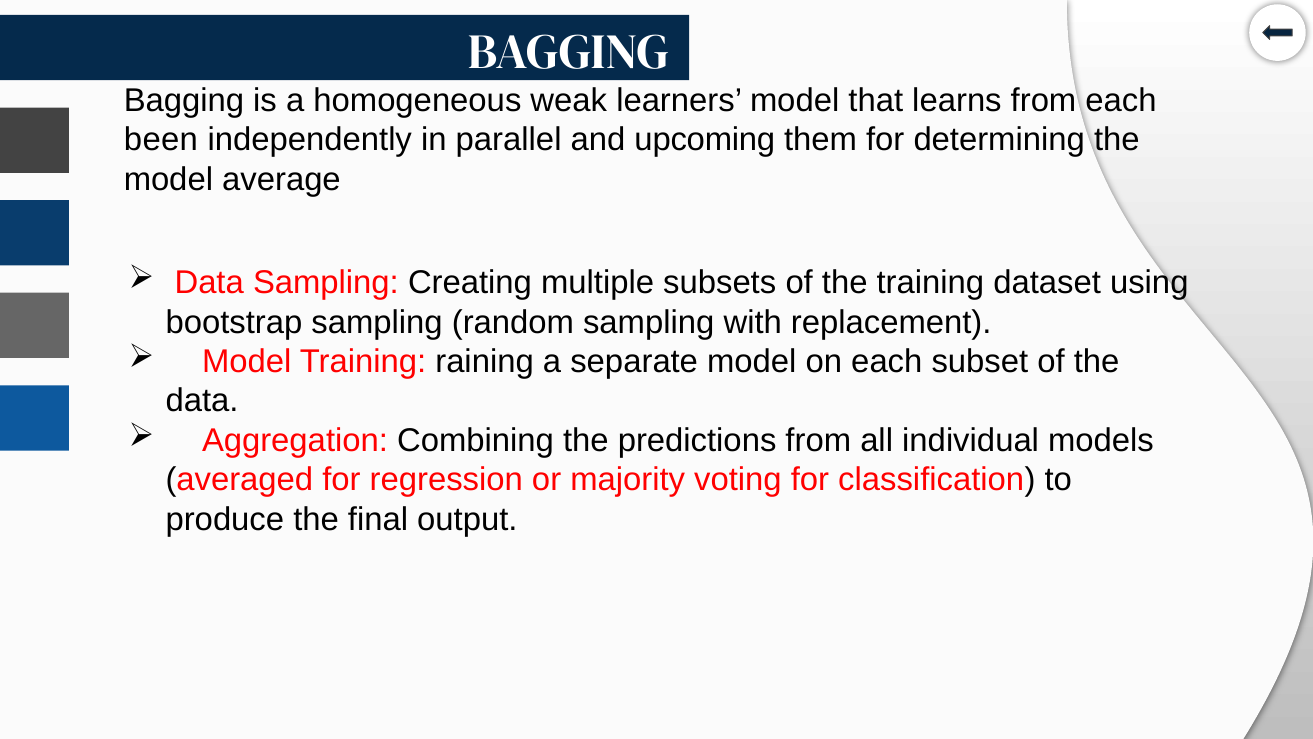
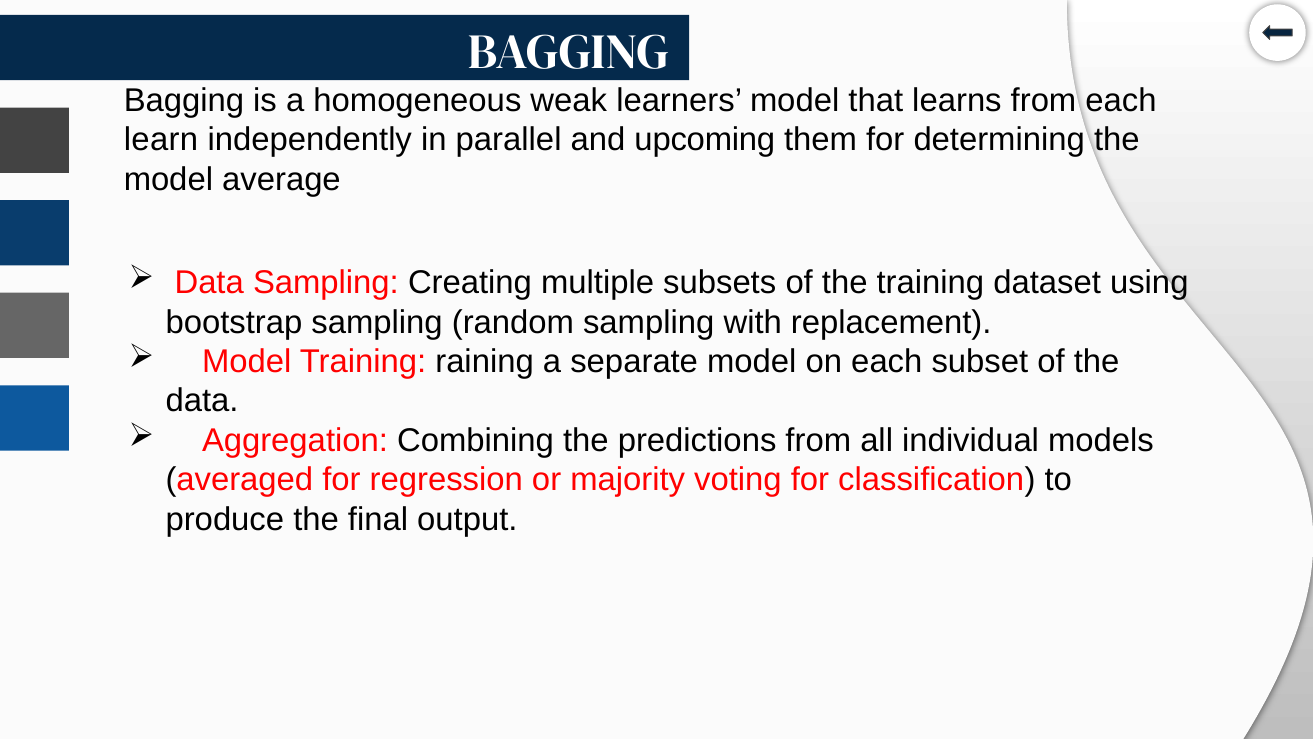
been: been -> learn (161, 140)
